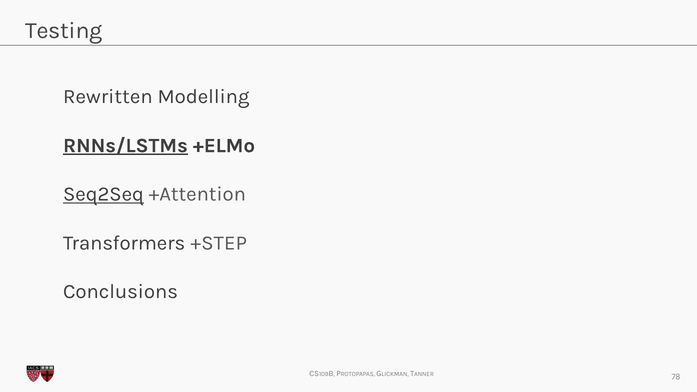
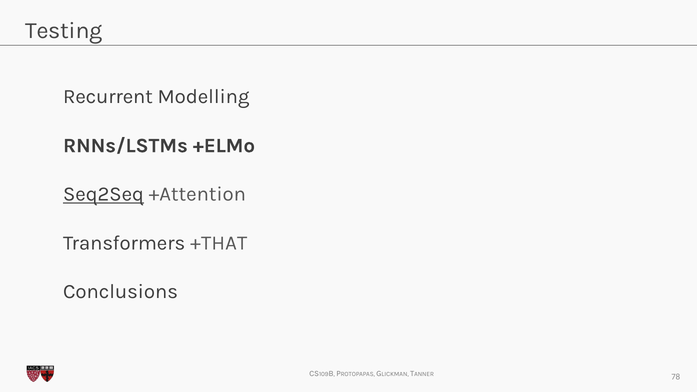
Rewritten: Rewritten -> Recurrent (108, 97)
RNNs/LSTMs underline: present -> none (125, 145)
+STEP: +STEP -> +THAT (219, 243)
